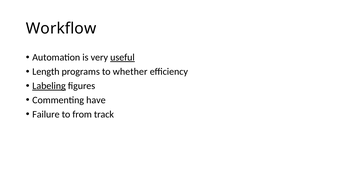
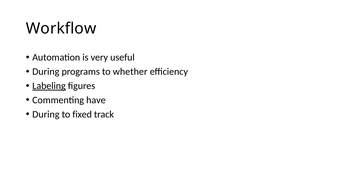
useful underline: present -> none (122, 57)
Length: Length -> During (46, 72)
Failure: Failure -> During (46, 115)
from: from -> fixed (82, 115)
